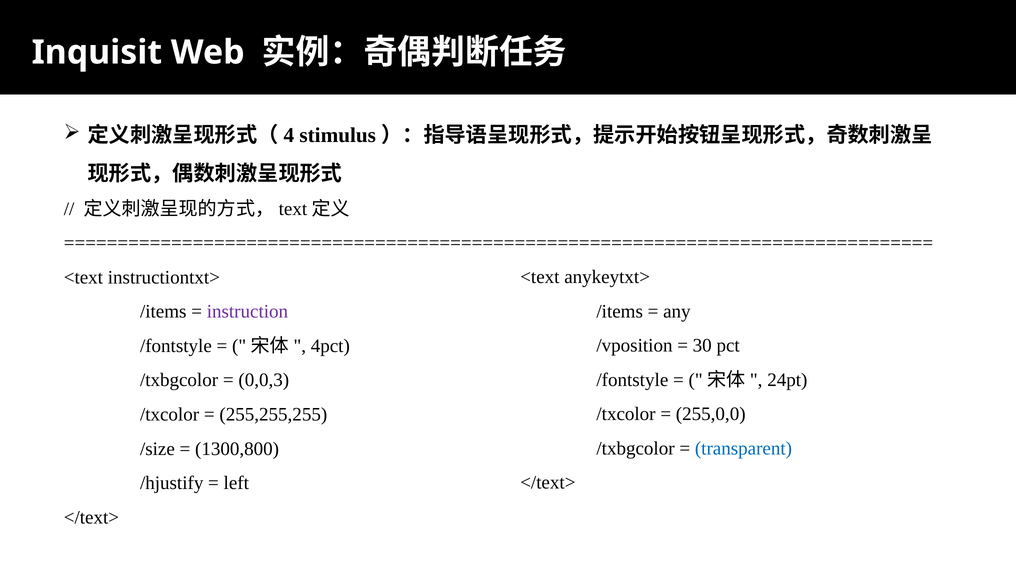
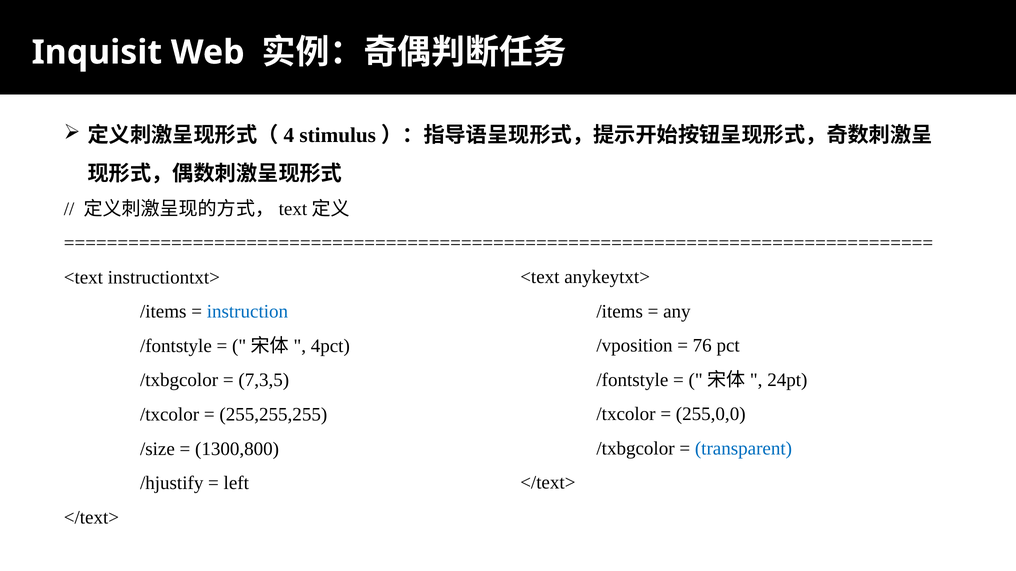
instruction colour: purple -> blue (247, 312)
30: 30 -> 76 (702, 346)
0,0,3: 0,0,3 -> 7,3,5 (264, 381)
